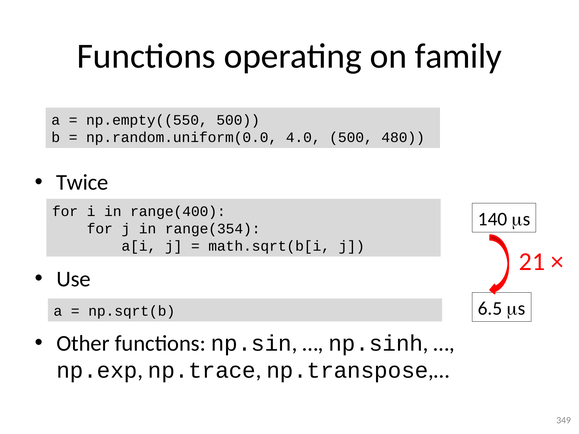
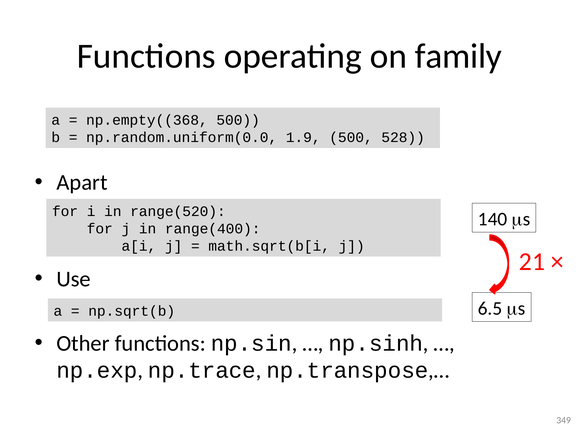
np.empty((550: np.empty((550 -> np.empty((368 (147, 120)
4.0: 4.0 -> 1.9 (303, 138)
480: 480 -> 528 (403, 138)
Twice: Twice -> Apart (82, 183)
range(400: range(400 -> range(520 (178, 211)
range(354: range(354 -> range(400 (213, 229)
